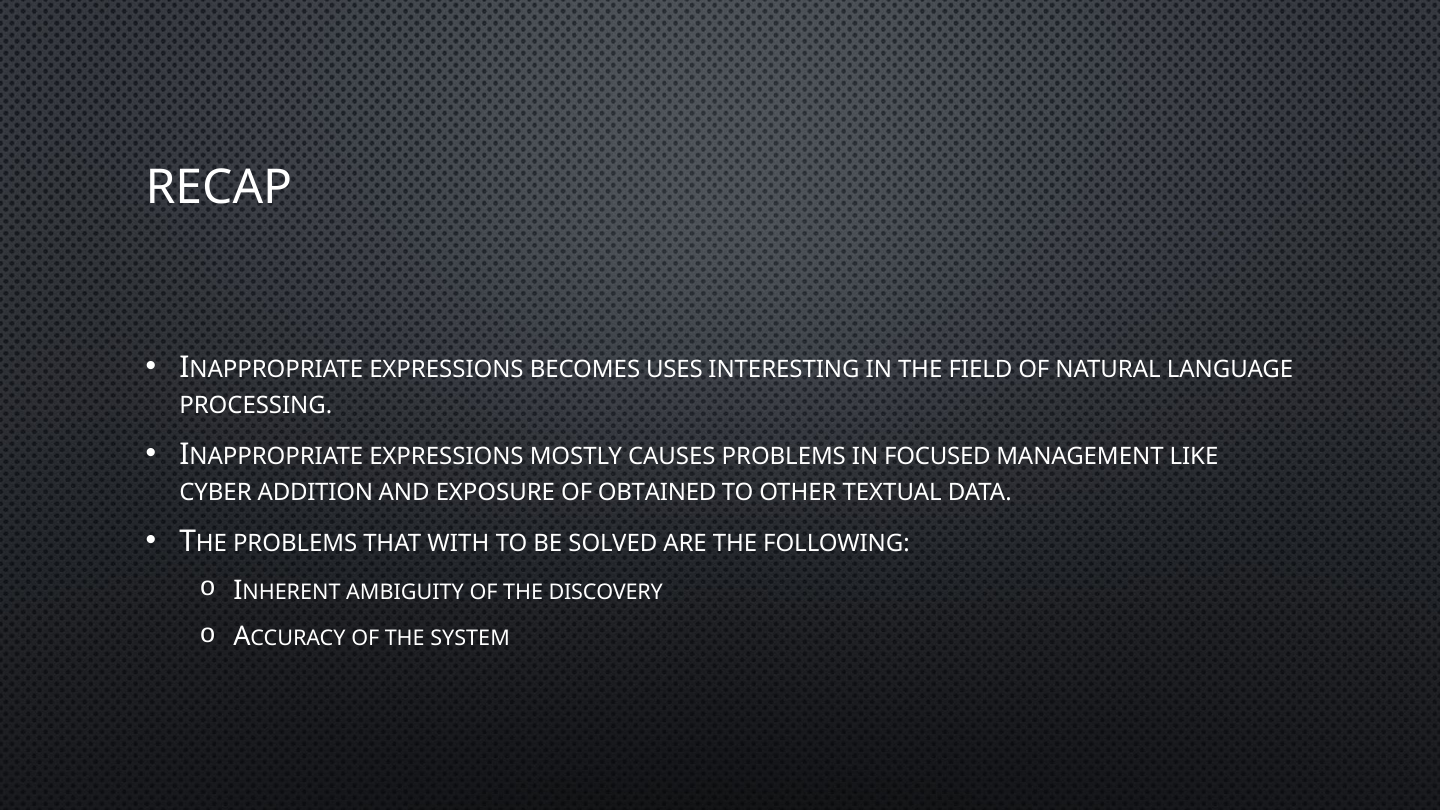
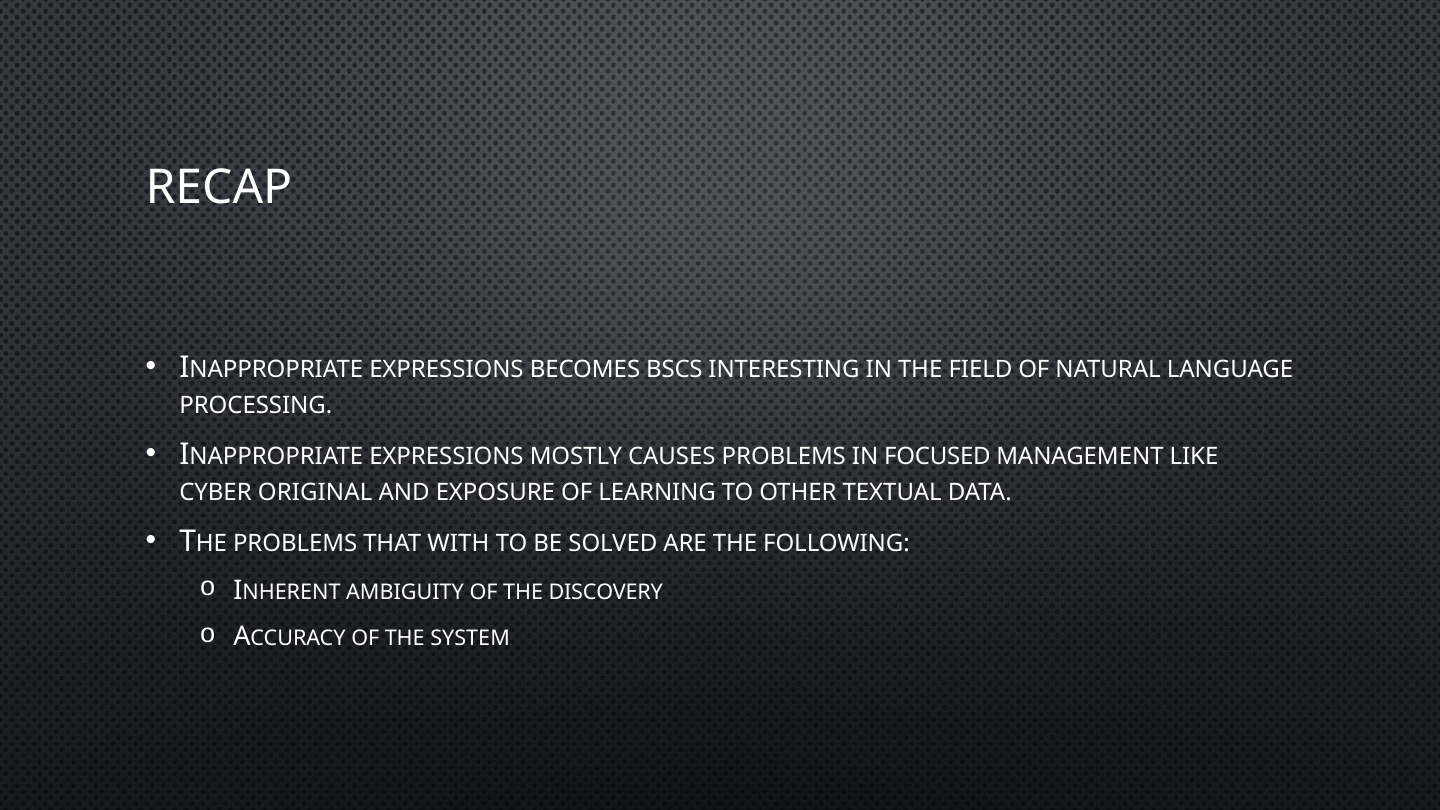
USES: USES -> BSCS (674, 370)
ADDITION: ADDITION -> ORIGINAL (315, 493)
OBTAINED: OBTAINED -> LEARNING (657, 493)
